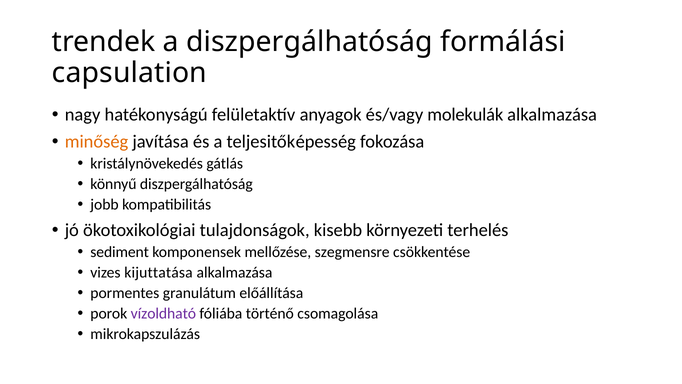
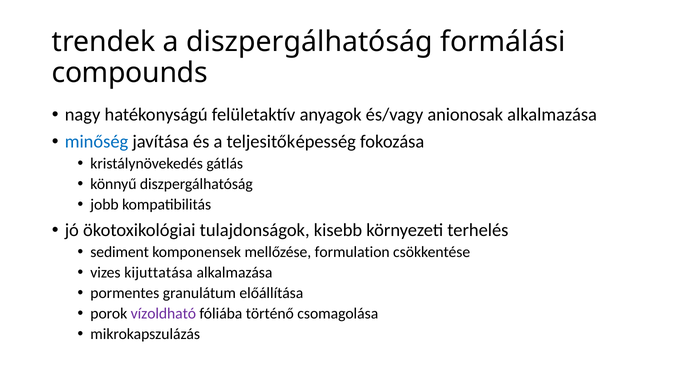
capsulation: capsulation -> compounds (130, 73)
molekulák: molekulák -> anionosak (465, 115)
minőség colour: orange -> blue (97, 142)
szegmensre: szegmensre -> formulation (352, 252)
